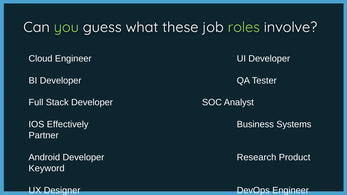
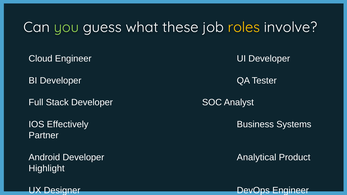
roles colour: light green -> yellow (244, 27)
Research: Research -> Analytical (257, 158)
Keyword: Keyword -> Highlight (47, 168)
